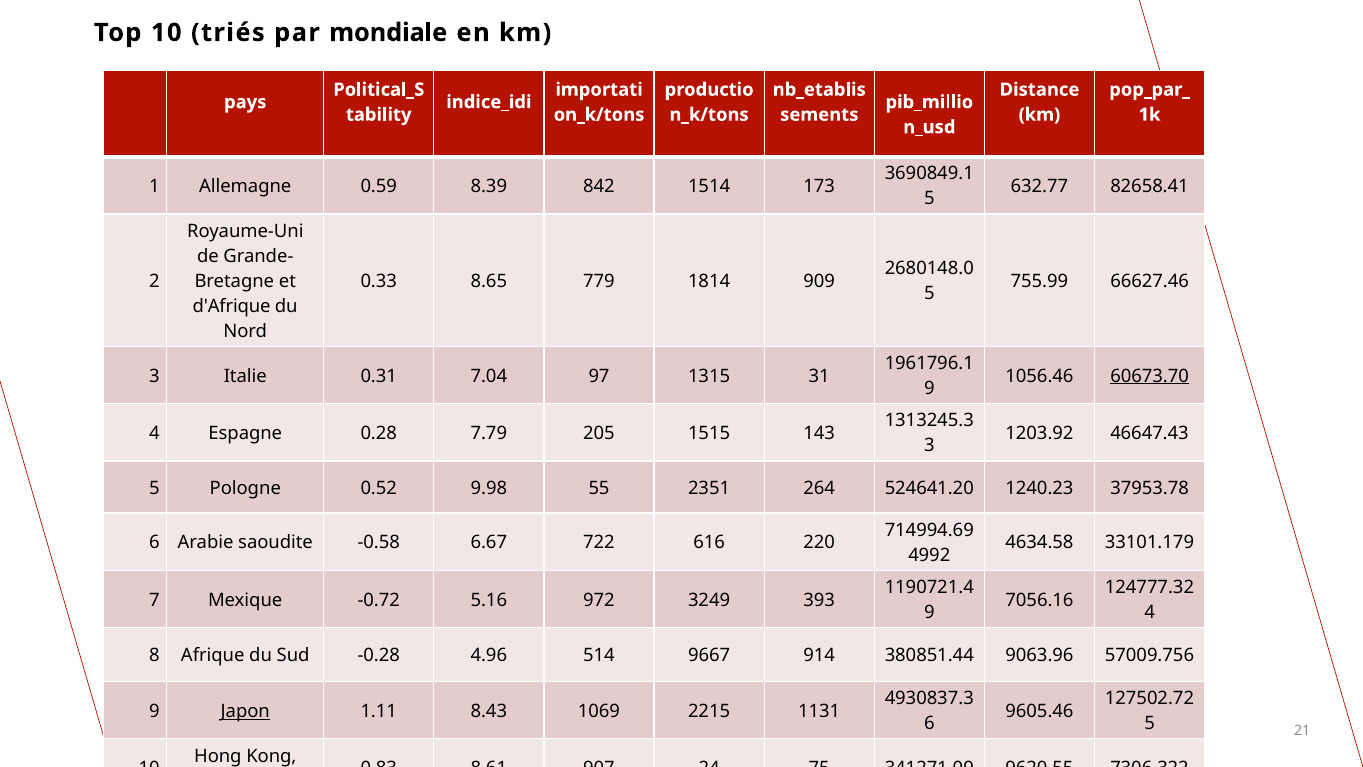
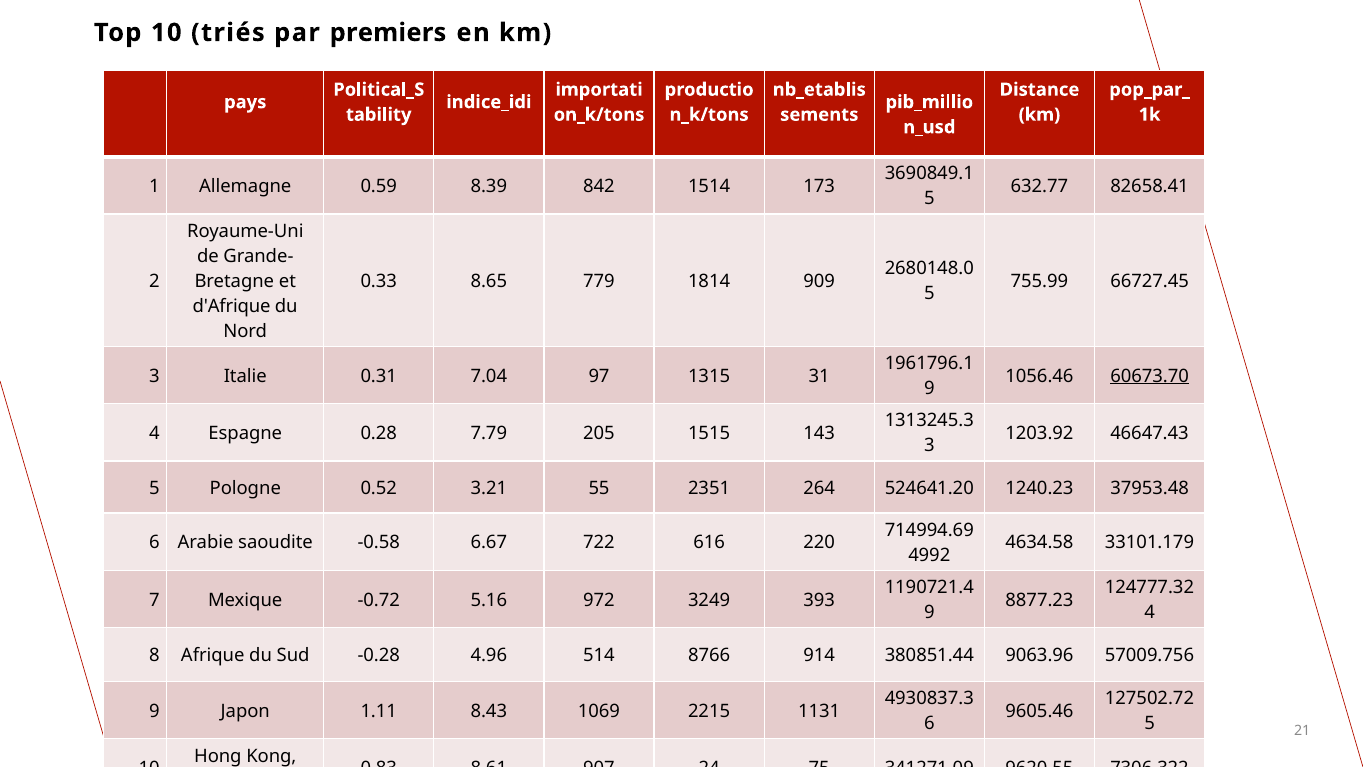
mondiale: mondiale -> premiers (388, 33)
66627.46: 66627.46 -> 66727.45 (1150, 281)
9.98: 9.98 -> 3.21 (489, 488)
37953.78: 37953.78 -> 37953.48 (1150, 488)
7056.16: 7056.16 -> 8877.23 (1039, 600)
9667: 9667 -> 8766 (709, 655)
Japon underline: present -> none (245, 711)
